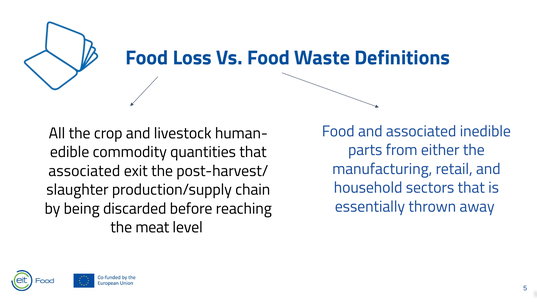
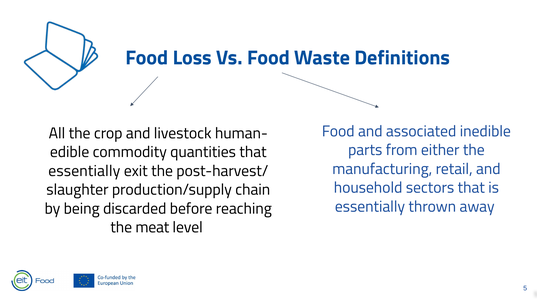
associated: associated -> essentially (84, 171)
